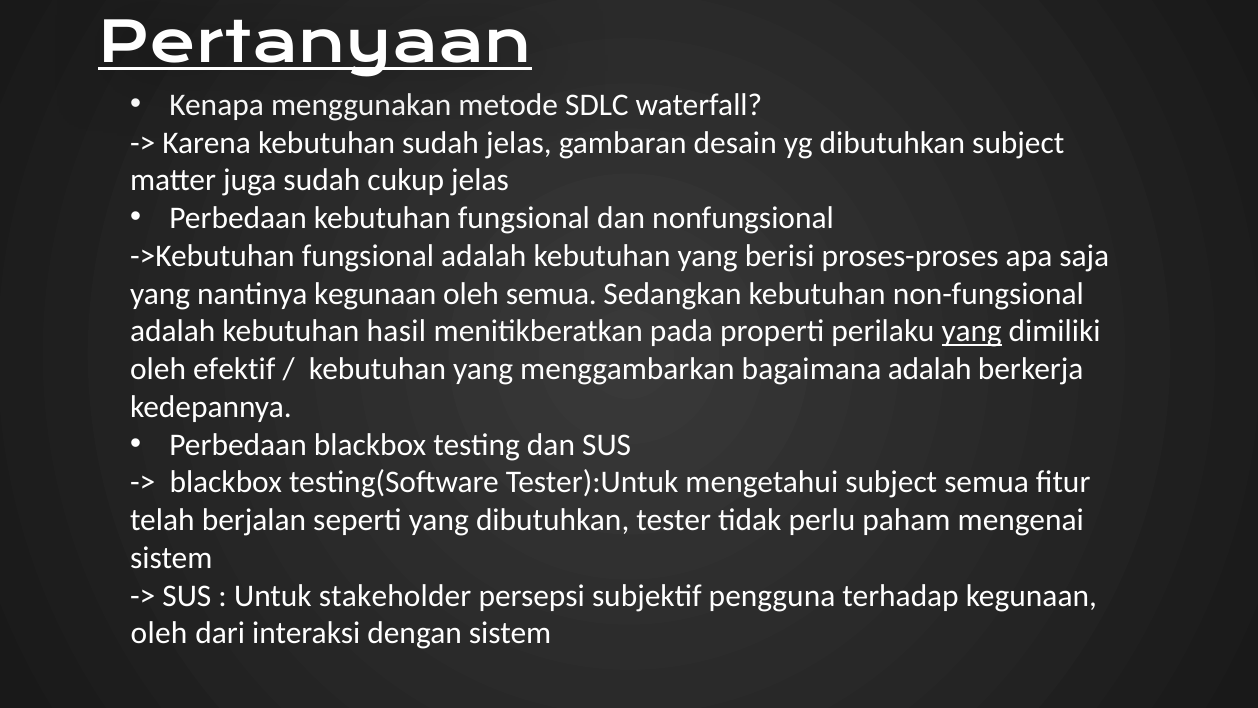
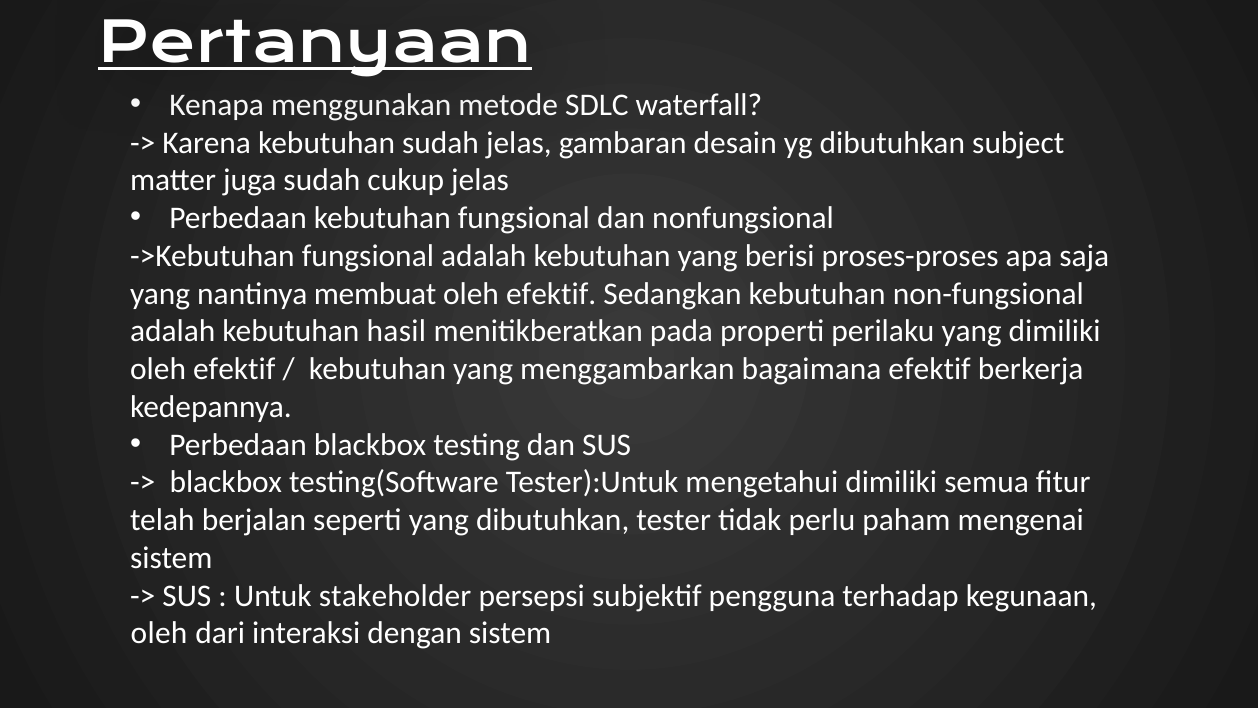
nantinya kegunaan: kegunaan -> membuat (375, 294)
semua: semua -> efektif (551, 294)
yang underline: present -> none (972, 331)
bagaimana adalah: adalah -> efektif (930, 369)
mengetahui subject: subject -> dimiliki (891, 482)
